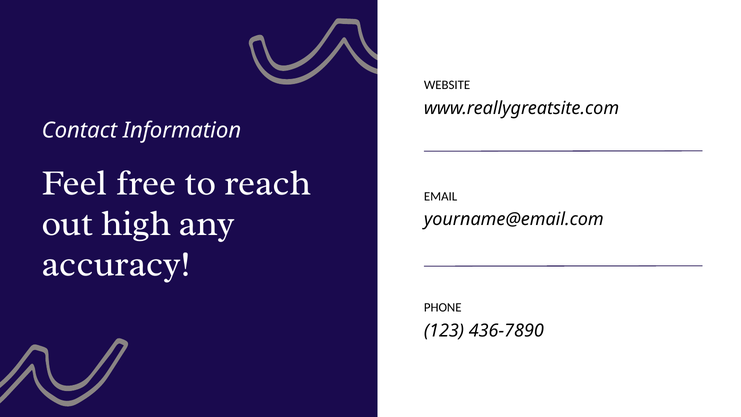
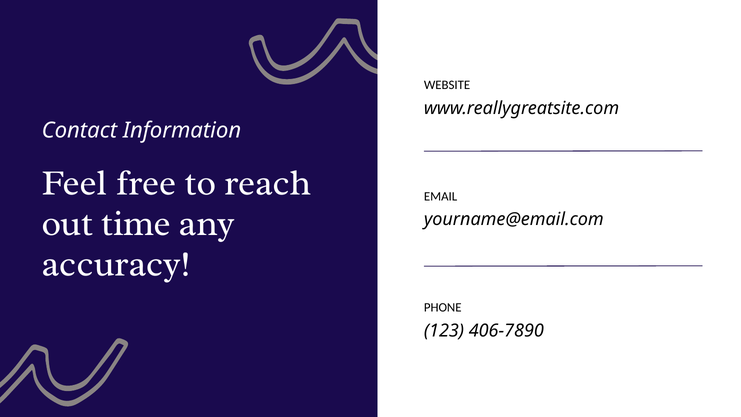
high: high -> time (136, 223)
436-7890: 436-7890 -> 406-7890 (506, 330)
